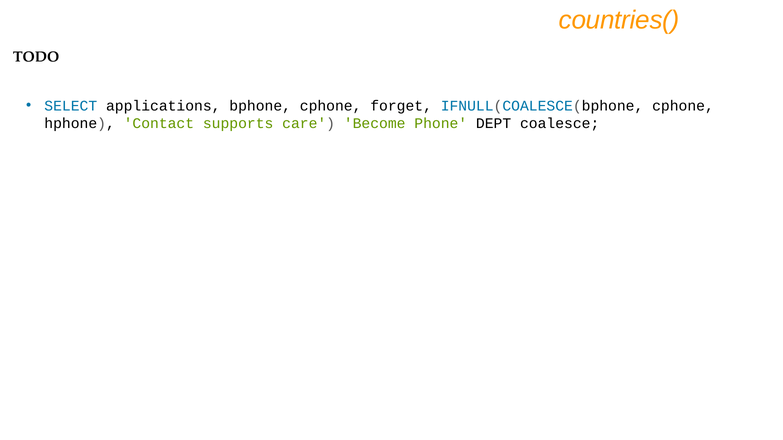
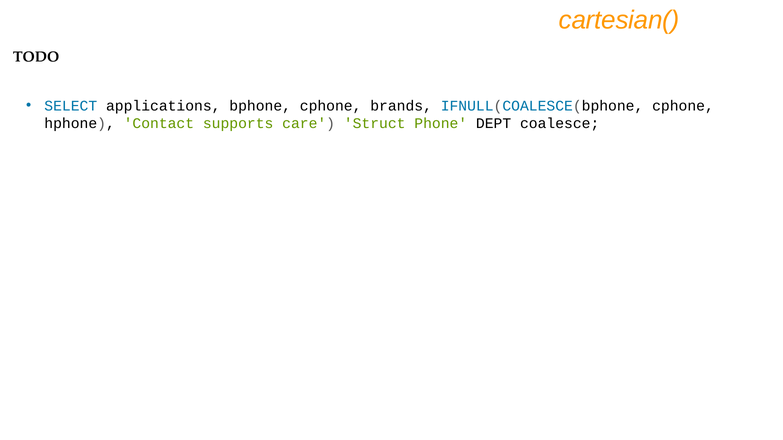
countries(: countries( -> cartesian( (619, 20)
forget: forget -> brands (401, 106)
Become: Become -> Struct (375, 123)
